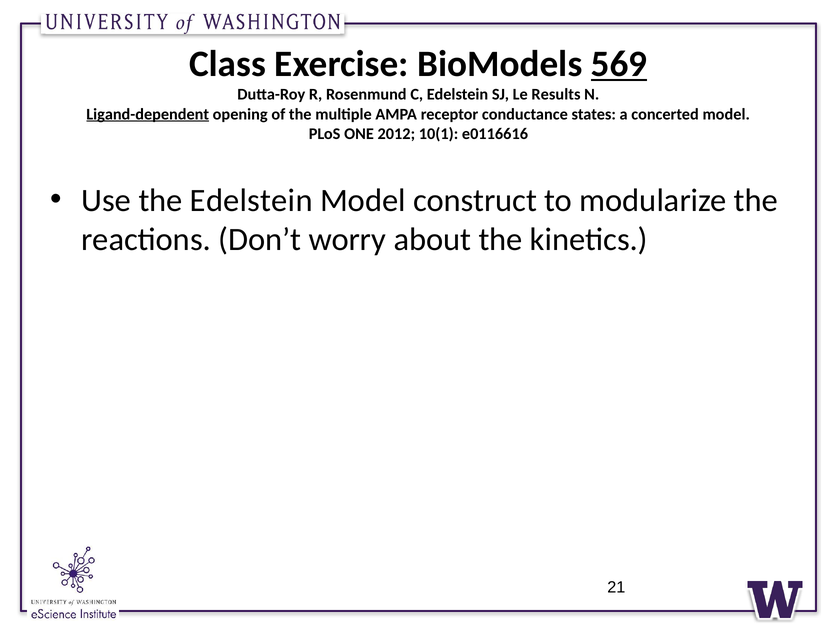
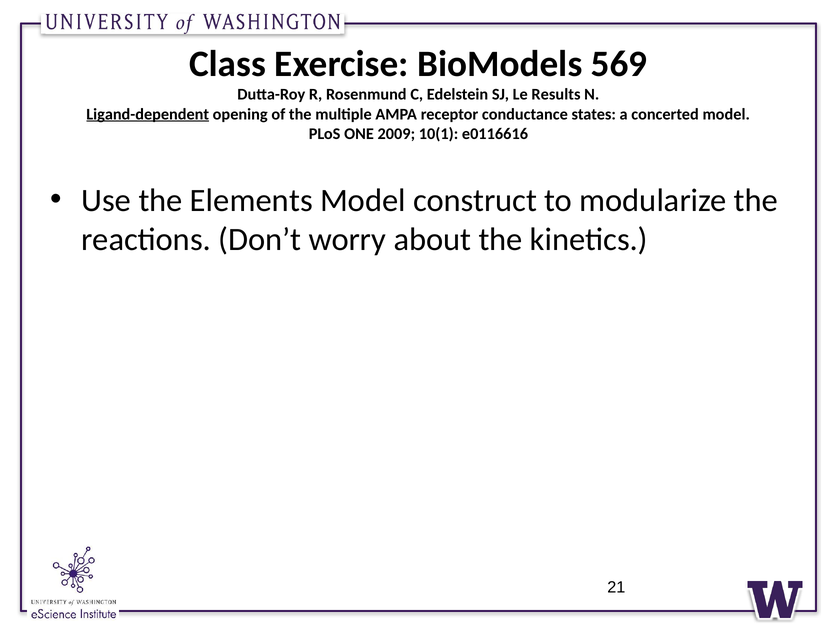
569 underline: present -> none (619, 64)
2012: 2012 -> 2009 (396, 134)
the Edelstein: Edelstein -> Elements (251, 200)
